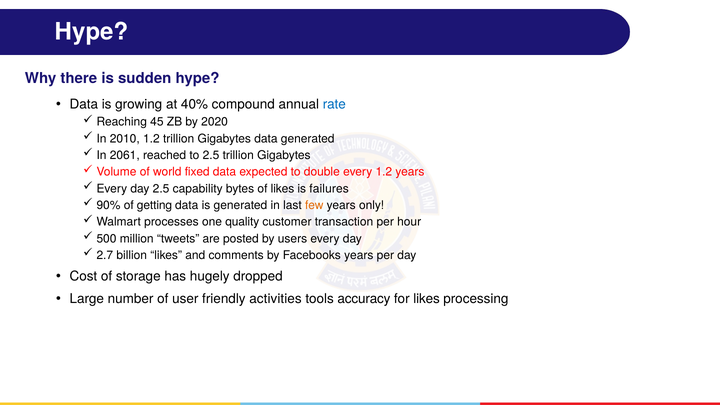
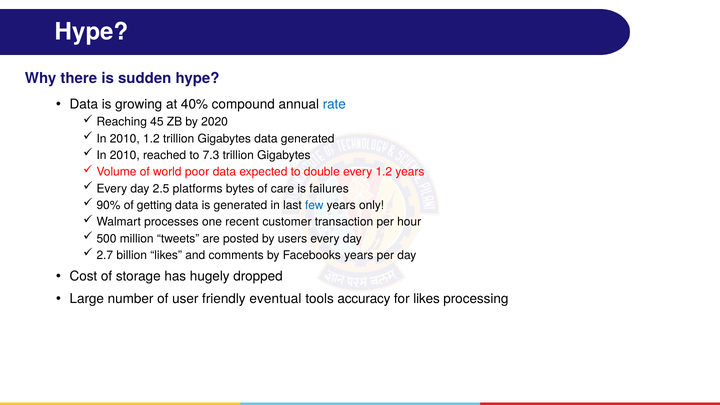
2061: 2061 -> 2010 (125, 155)
to 2.5: 2.5 -> 7.3 (211, 155)
fixed: fixed -> poor (197, 172)
capability: capability -> platforms (198, 189)
of likes: likes -> care (282, 189)
few colour: orange -> blue (314, 205)
quality: quality -> recent (242, 222)
activities: activities -> eventual (275, 299)
